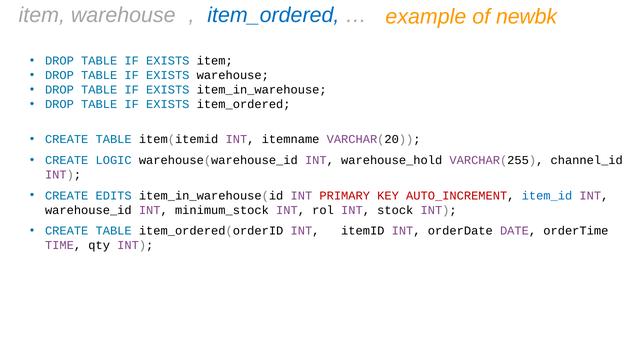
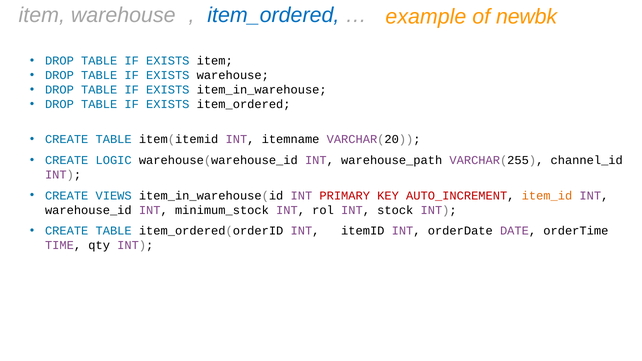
warehouse_hold: warehouse_hold -> warehouse_path (392, 160)
EDITS: EDITS -> VIEWS (114, 196)
item_id colour: blue -> orange (547, 196)
